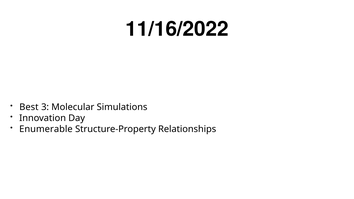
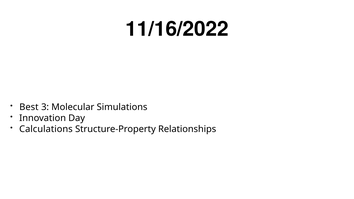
Enumerable: Enumerable -> Calculations (46, 129)
